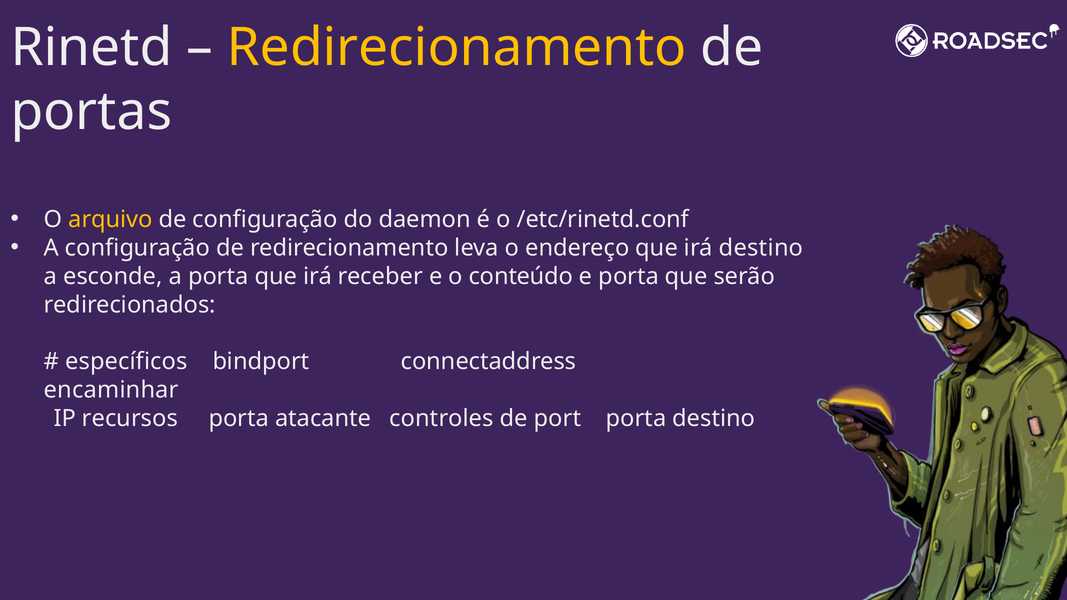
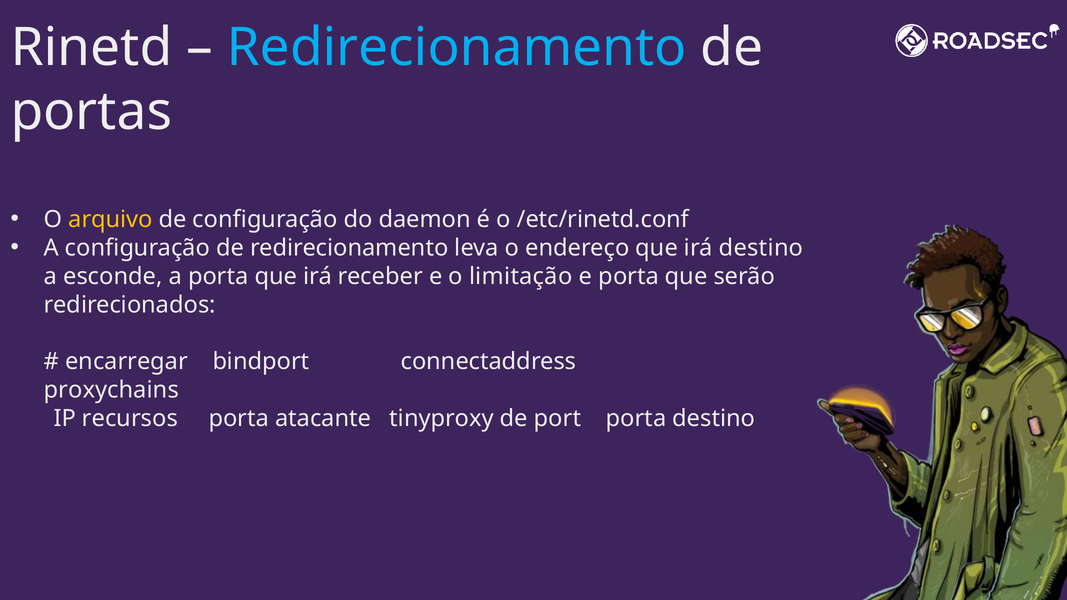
Redirecionamento colour: yellow -> light blue (457, 48)
conteúdo: conteúdo -> limitação (521, 276)
específicos: específicos -> encarregar (127, 362)
encaminhar: encaminhar -> proxychains (111, 390)
controles: controles -> tinyproxy (442, 419)
